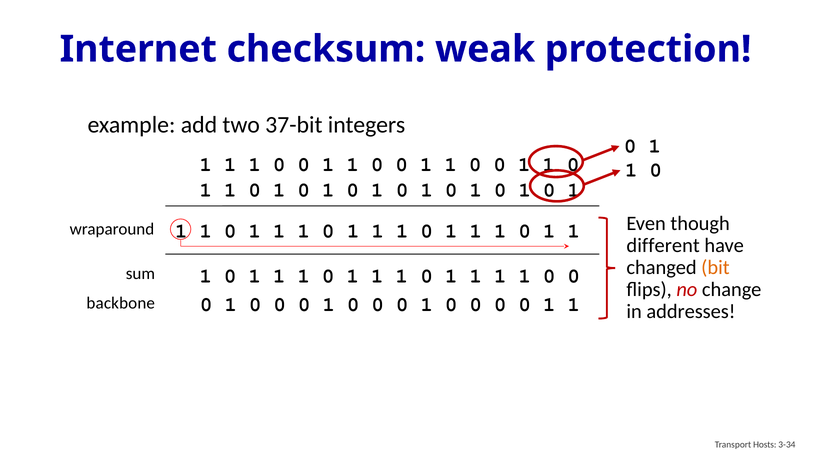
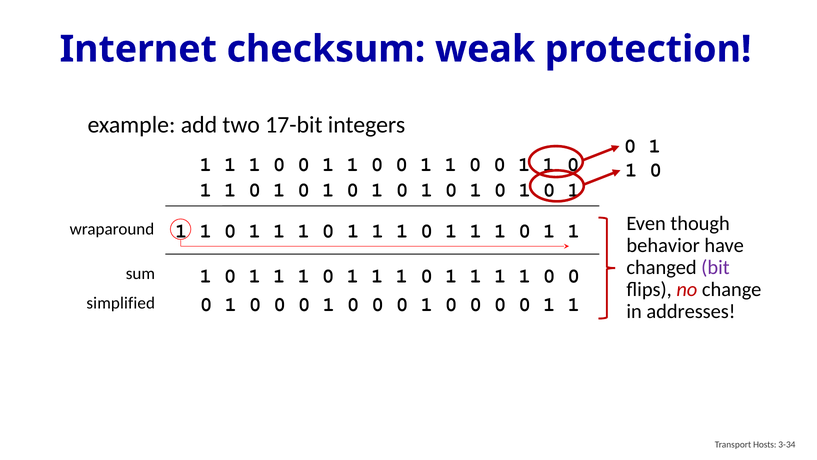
37-bit: 37-bit -> 17-bit (294, 125)
different: different -> behavior (663, 245)
bit colour: orange -> purple (715, 267)
backbone: backbone -> simplified (121, 303)
